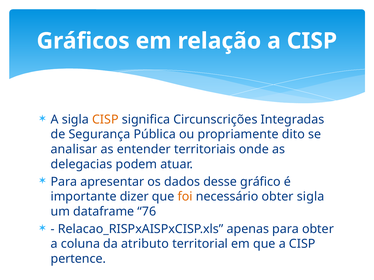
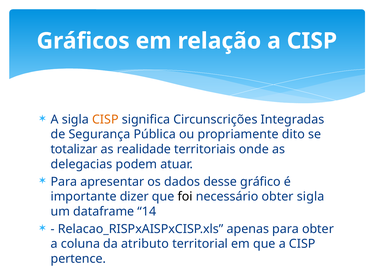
analisar: analisar -> totalizar (74, 150)
entender: entender -> realidade (144, 150)
foi colour: orange -> black (185, 197)
76: 76 -> 14 (147, 212)
